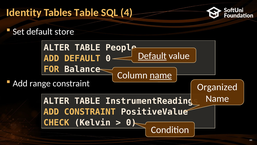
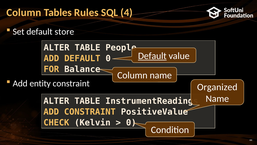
Identity: Identity -> Column (24, 12)
Tables Table: Table -> Rules (86, 12)
name underline: present -> none (161, 75)
range: range -> entity (40, 83)
